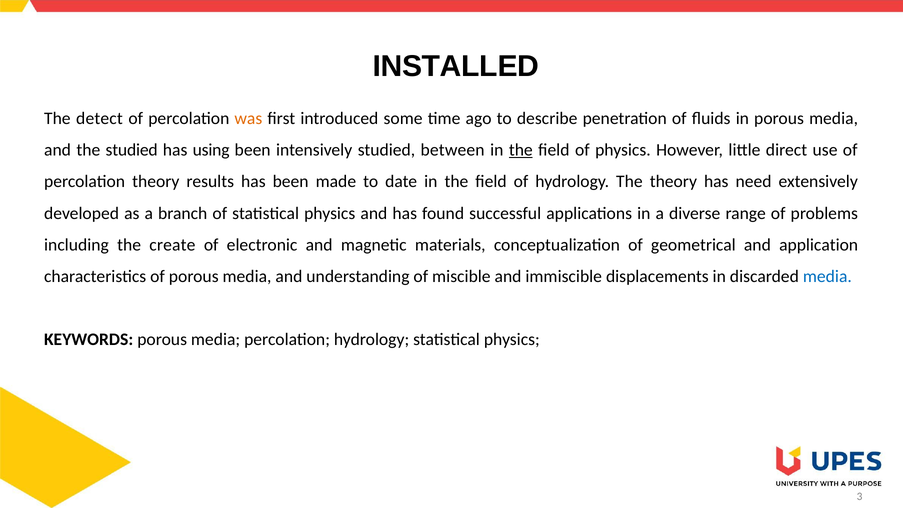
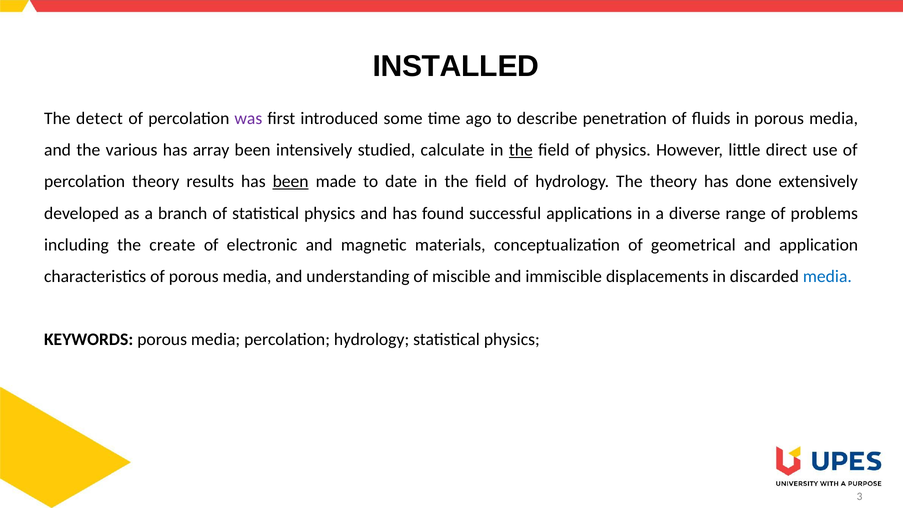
was colour: orange -> purple (248, 118)
the studied: studied -> various (132, 150)
using: using -> array (211, 150)
between: between -> calculate (453, 150)
been underline: none -> present (291, 182)
need: need -> done (754, 182)
